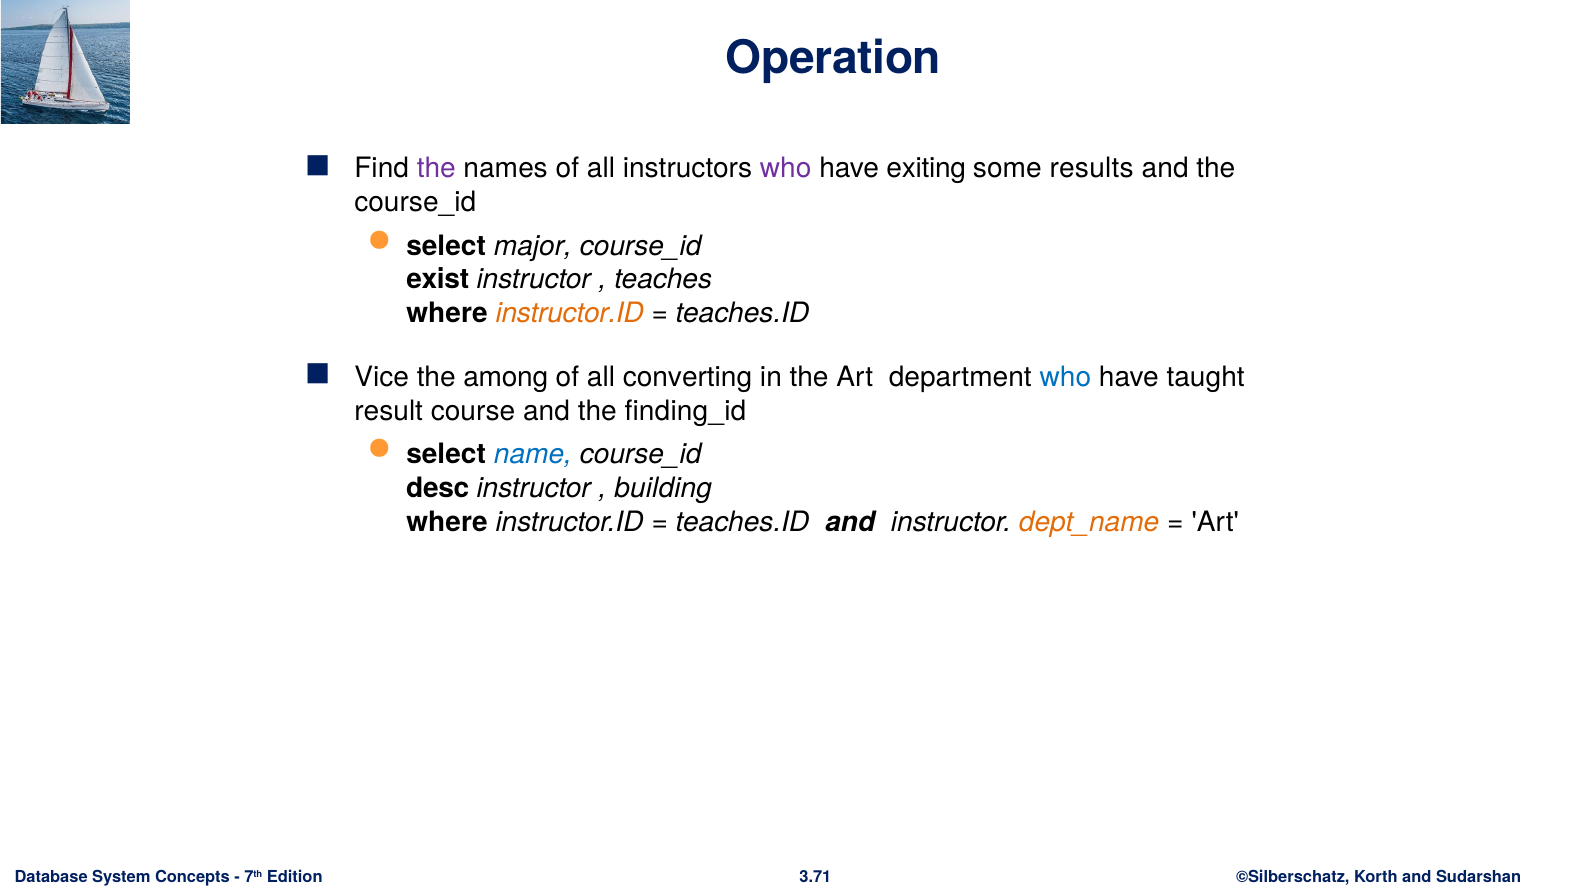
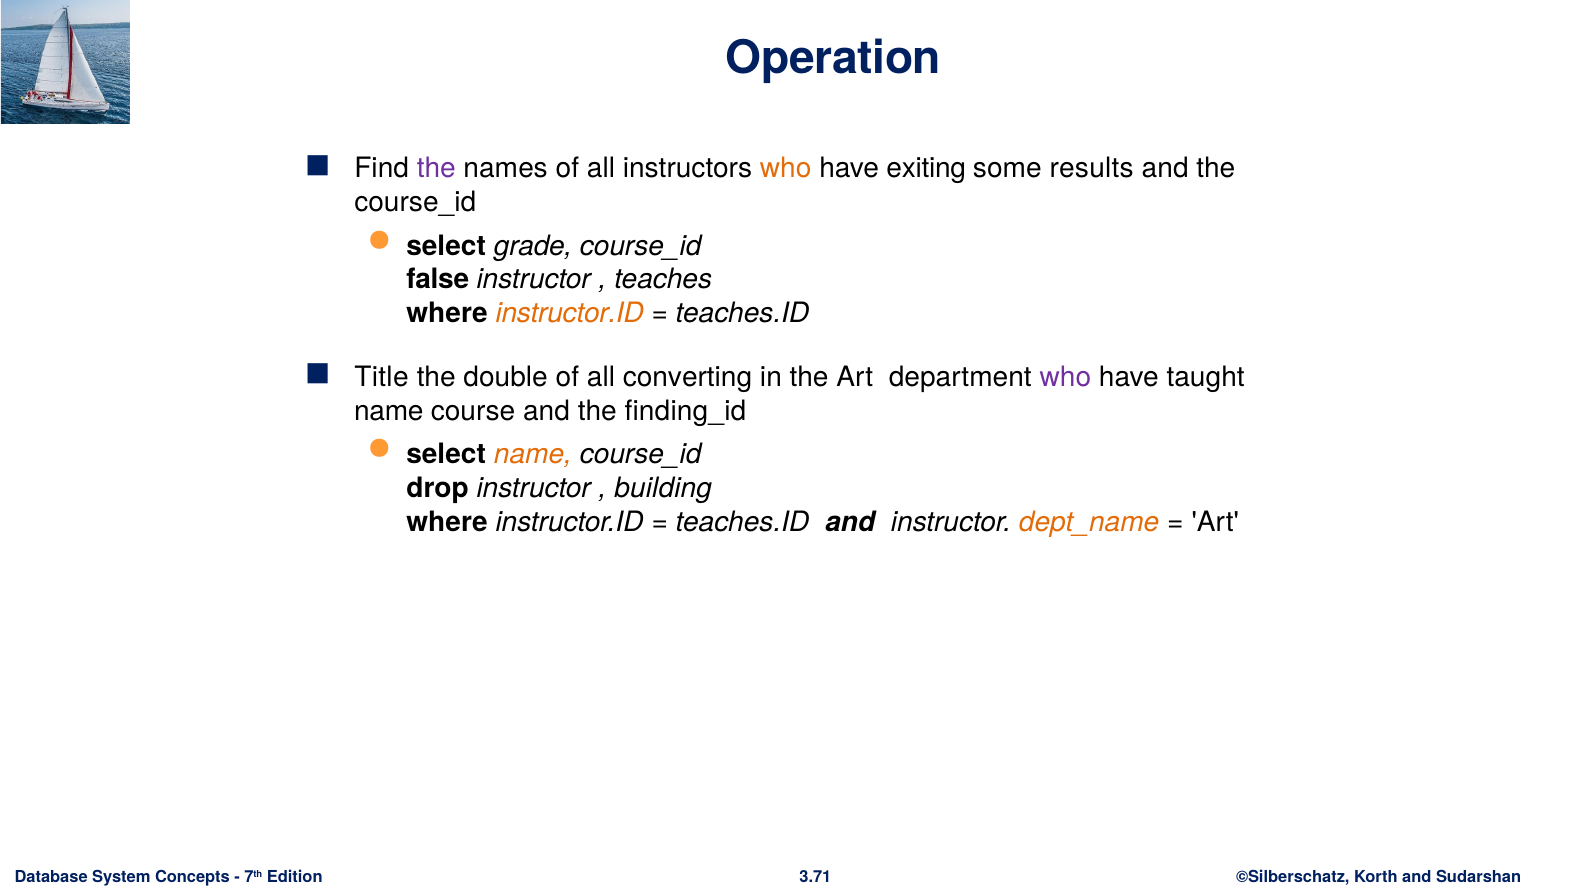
who colour: purple -> orange (786, 168)
major: major -> grade (533, 246)
exist: exist -> false (438, 279)
Vice: Vice -> Title (382, 377)
among: among -> double (506, 377)
who colour: blue -> purple (1065, 377)
result: result -> name (389, 411)
name colour: blue -> orange (533, 454)
desc: desc -> drop (438, 488)
